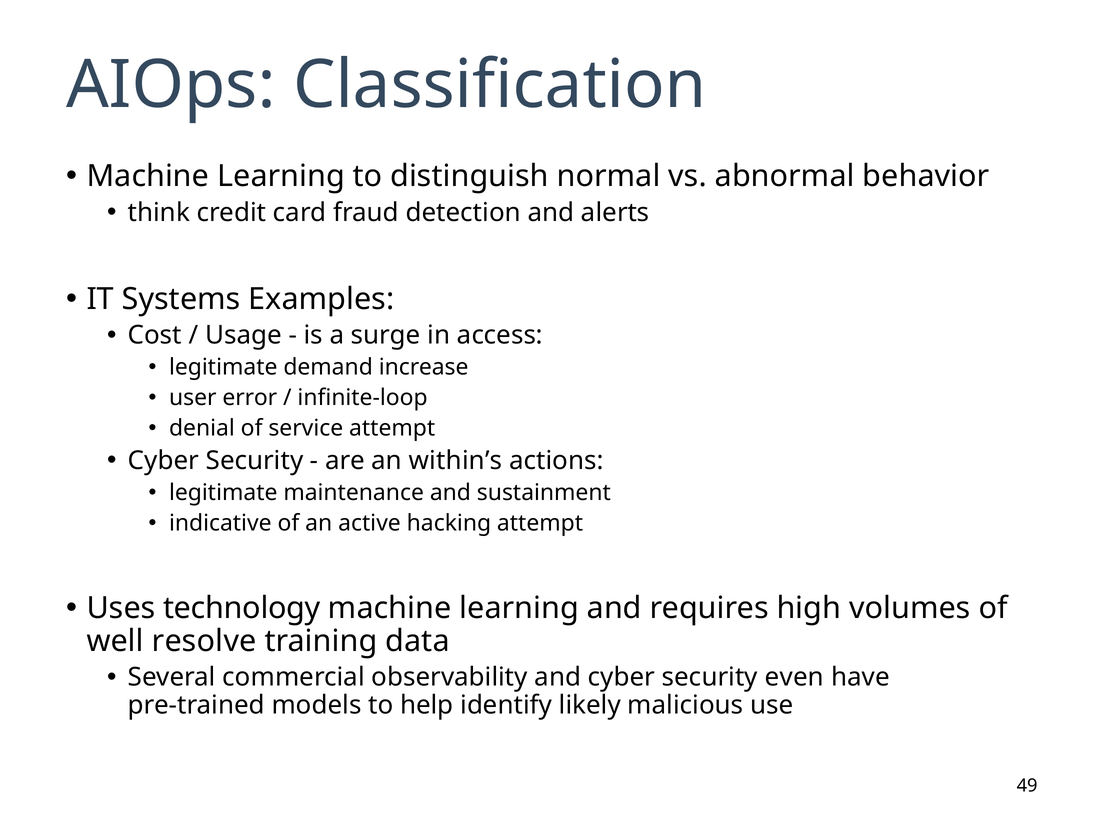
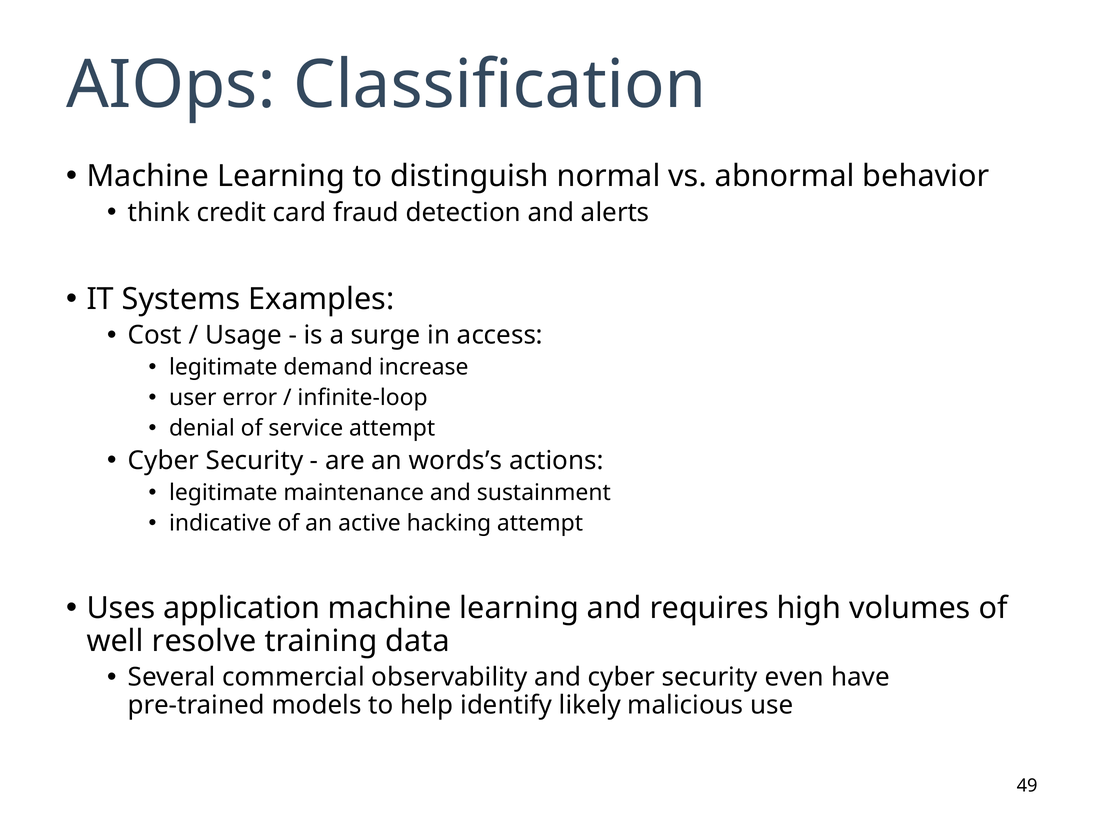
within’s: within’s -> words’s (456, 461)
technology: technology -> application (242, 608)
